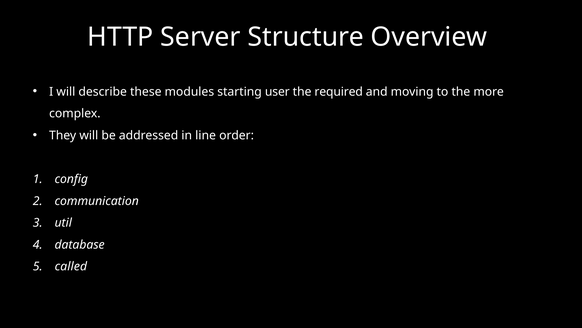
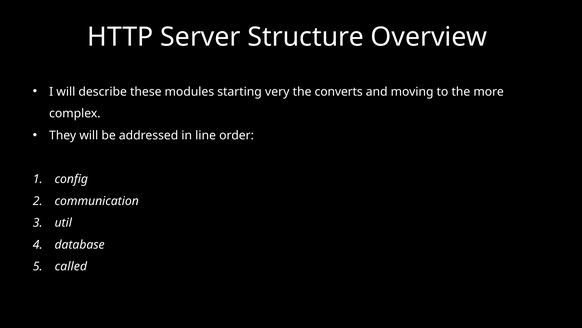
user: user -> very (277, 91)
required: required -> converts (339, 91)
